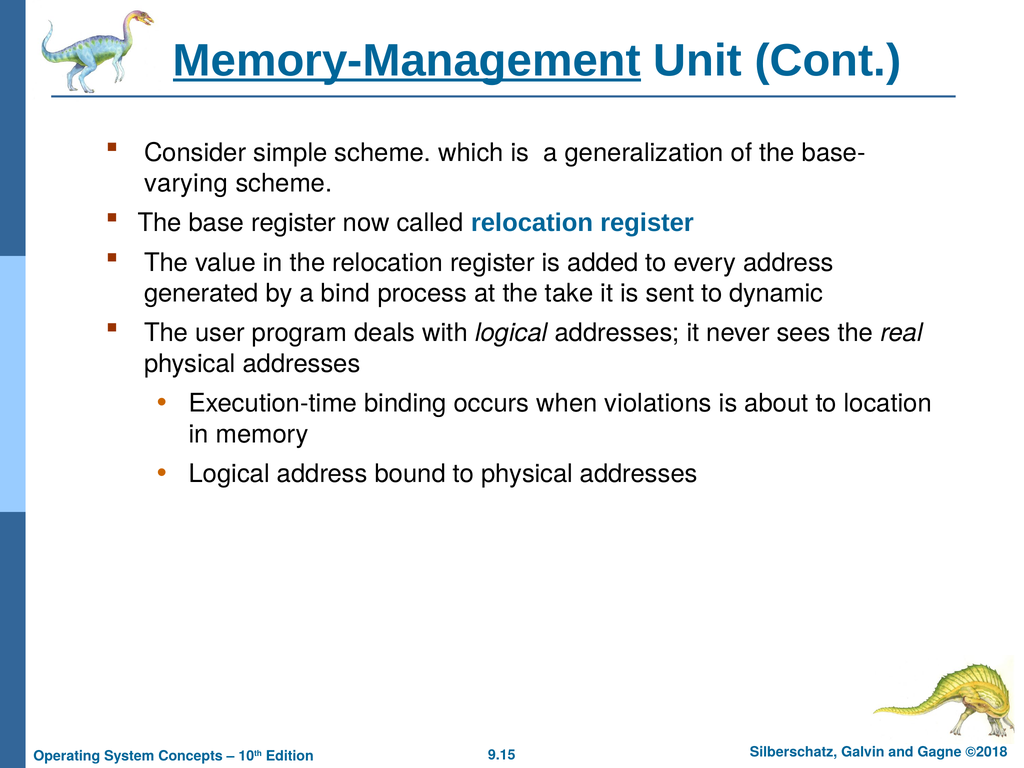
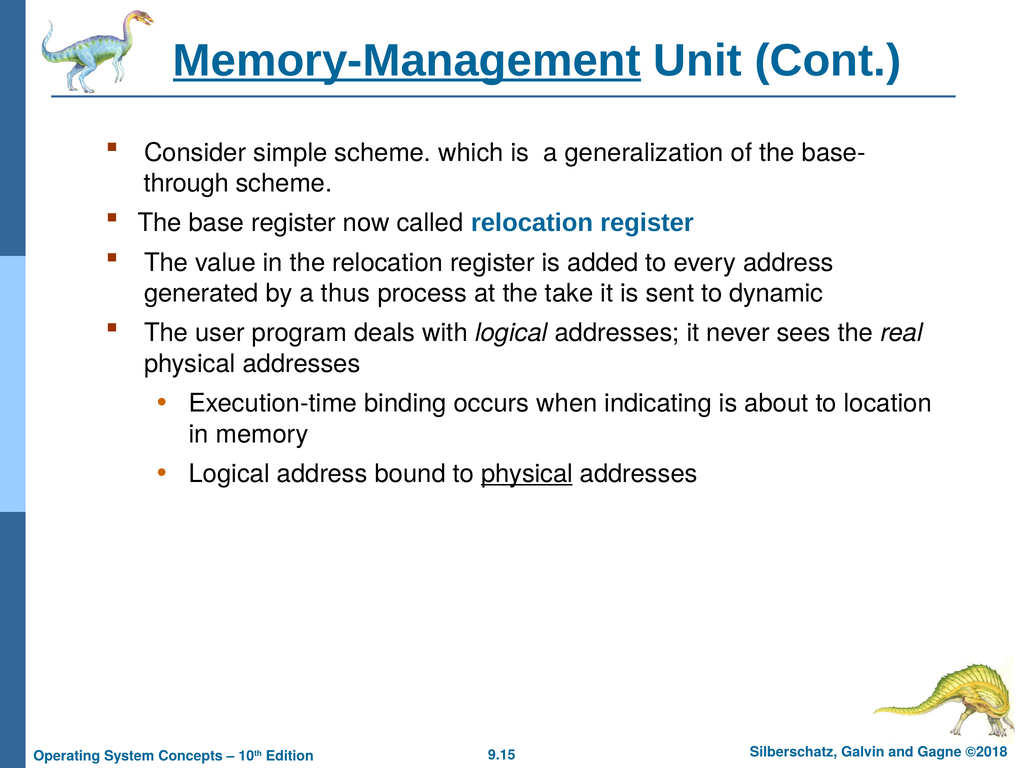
varying: varying -> through (186, 183)
bind: bind -> thus (345, 293)
violations: violations -> indicating (658, 403)
physical underline: none -> present (527, 474)
